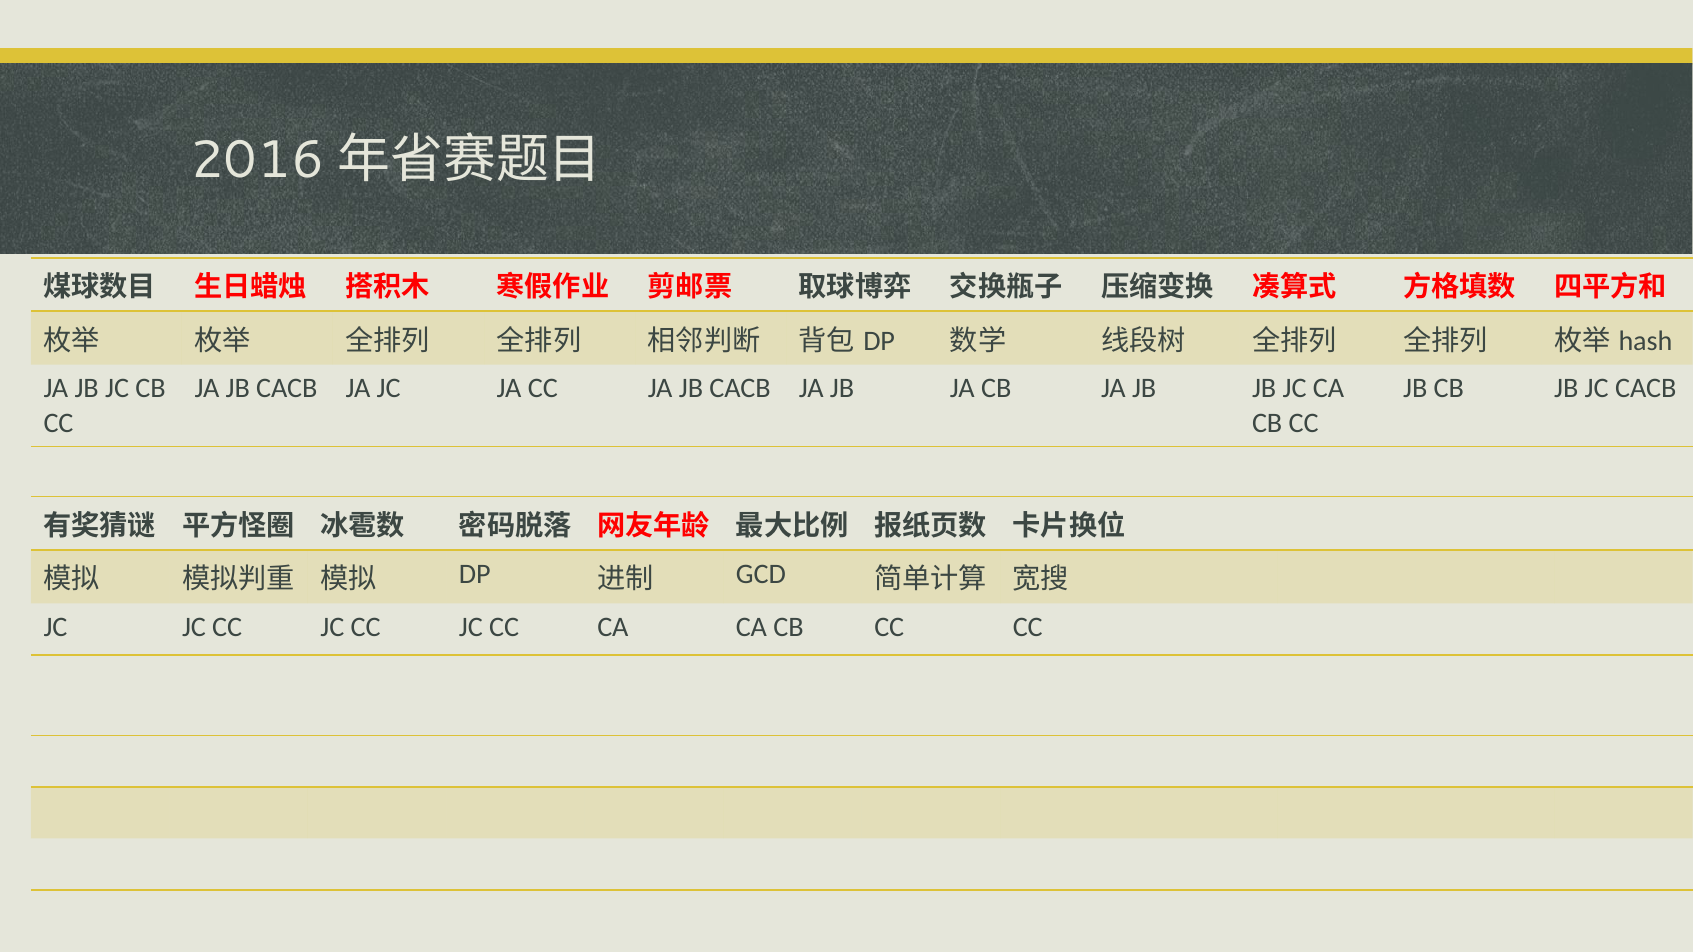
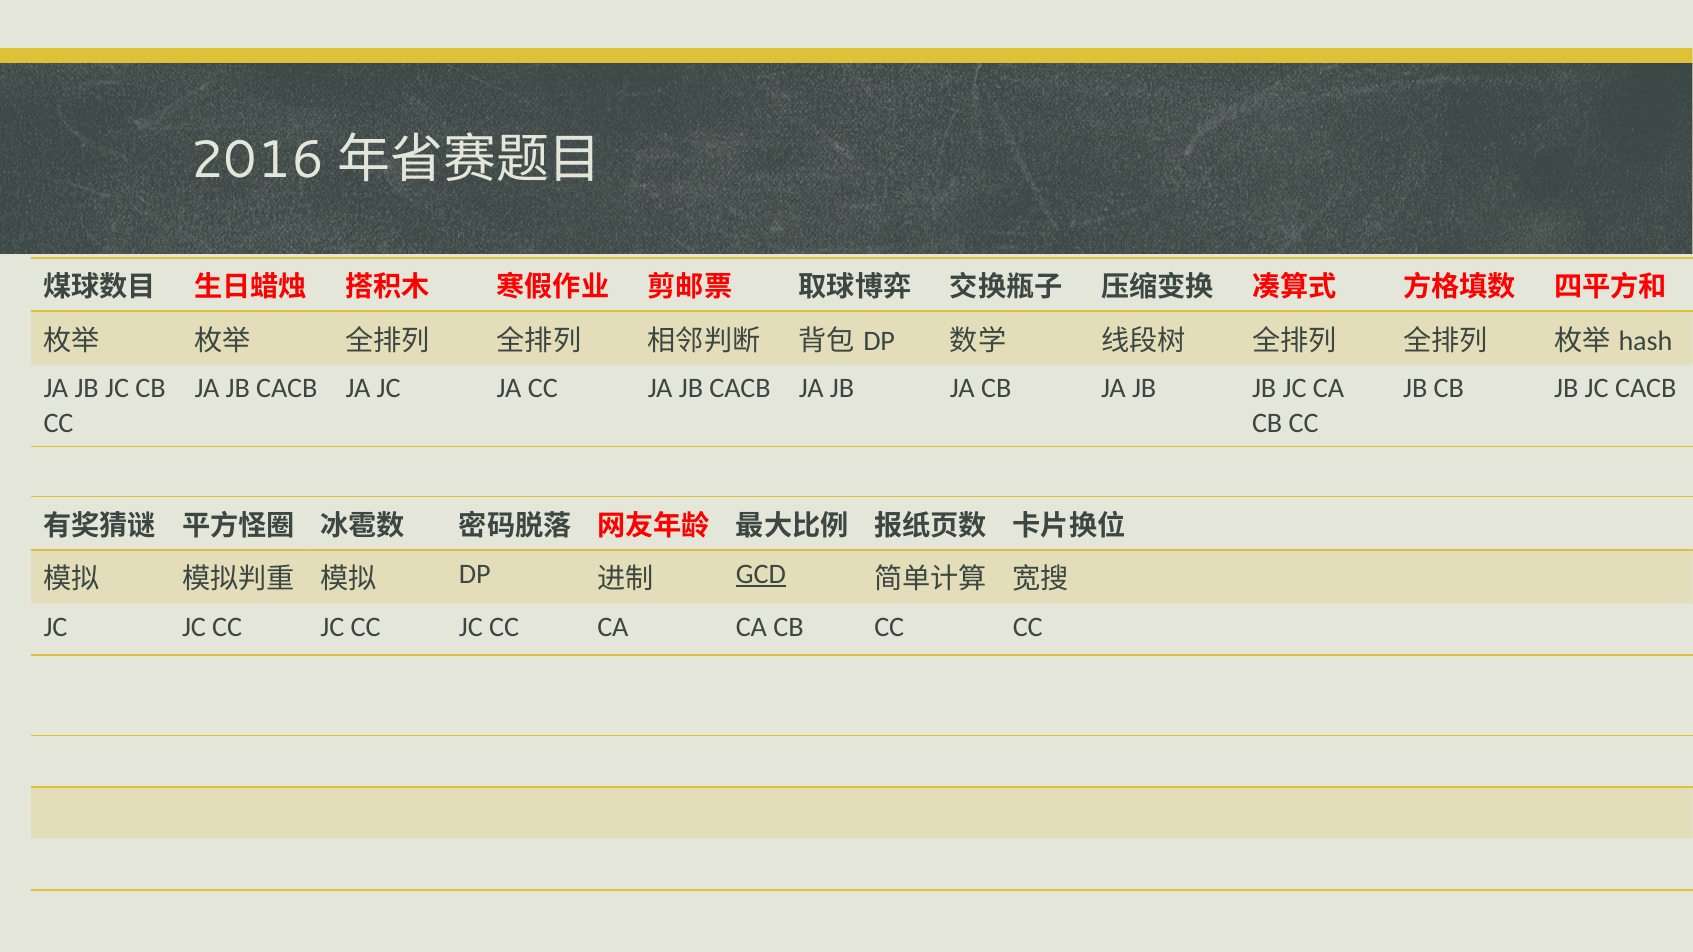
GCD underline: none -> present (761, 574)
